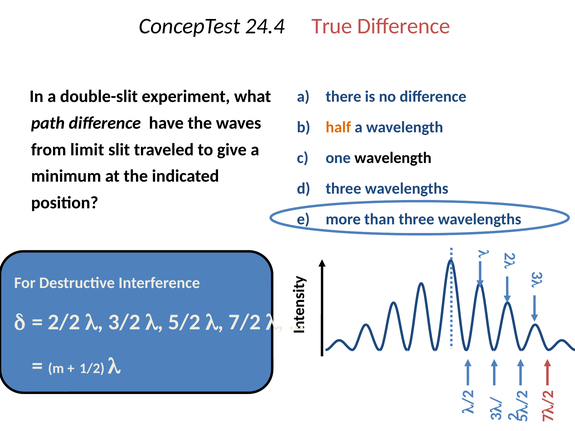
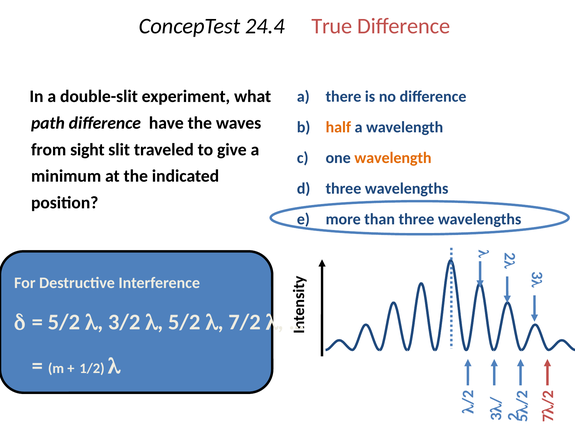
limit: limit -> sight (87, 150)
wavelength colour: black -> orange (393, 158)
2/2: 2/2 -> 5/2 (64, 322)
